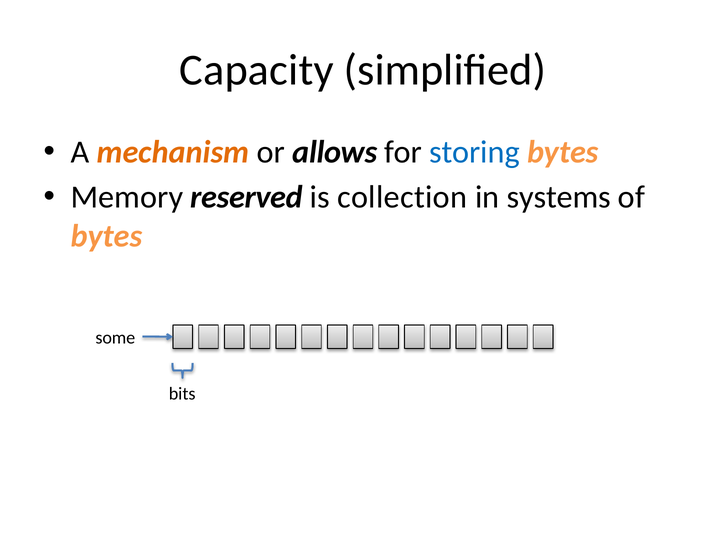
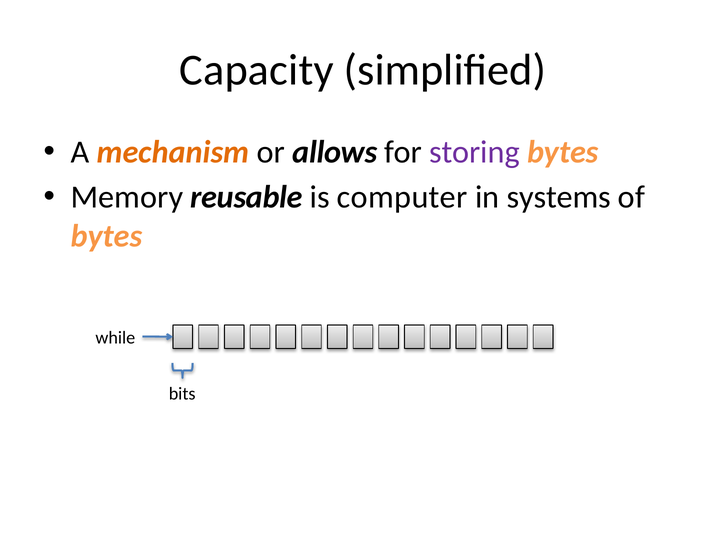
storing colour: blue -> purple (474, 152)
reserved: reserved -> reusable (247, 197)
collection: collection -> computer (402, 197)
some: some -> while (115, 338)
